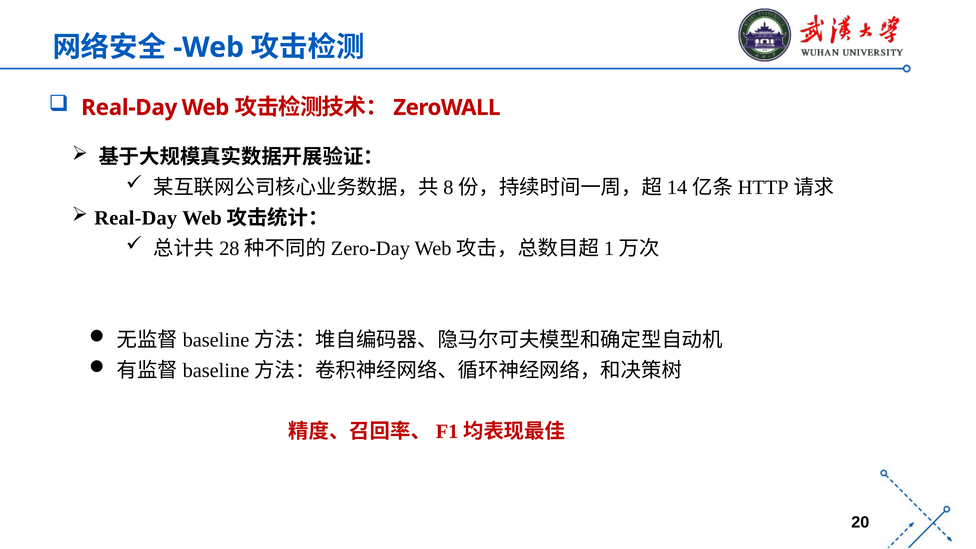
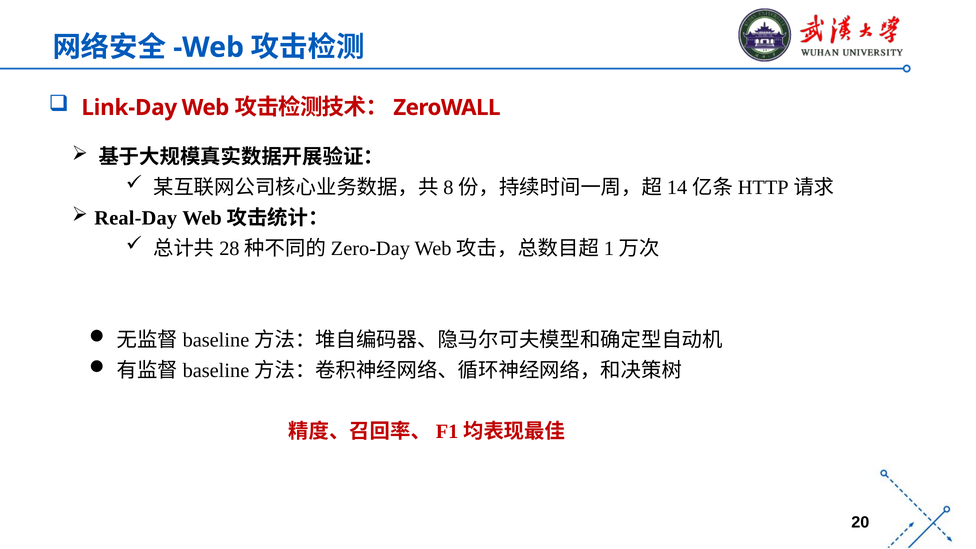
Real-Day: Real-Day -> Link-Day (129, 108)
